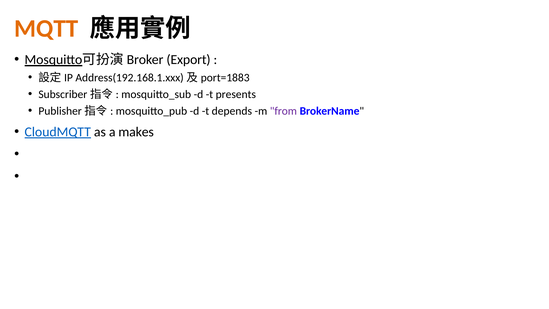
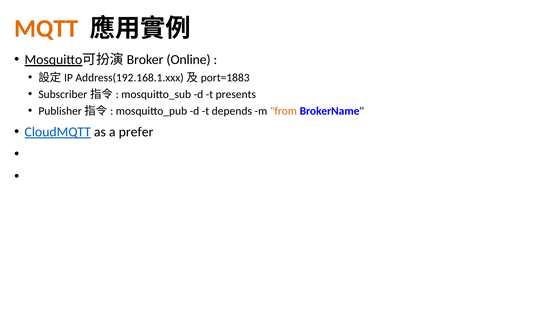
Export: Export -> Online (189, 60)
from colour: purple -> orange (283, 111)
makes: makes -> prefer (136, 132)
